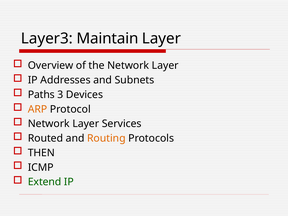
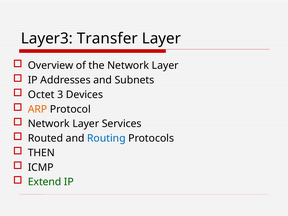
Maintain: Maintain -> Transfer (107, 38)
Paths: Paths -> Octet (41, 95)
Routing colour: orange -> blue (106, 138)
